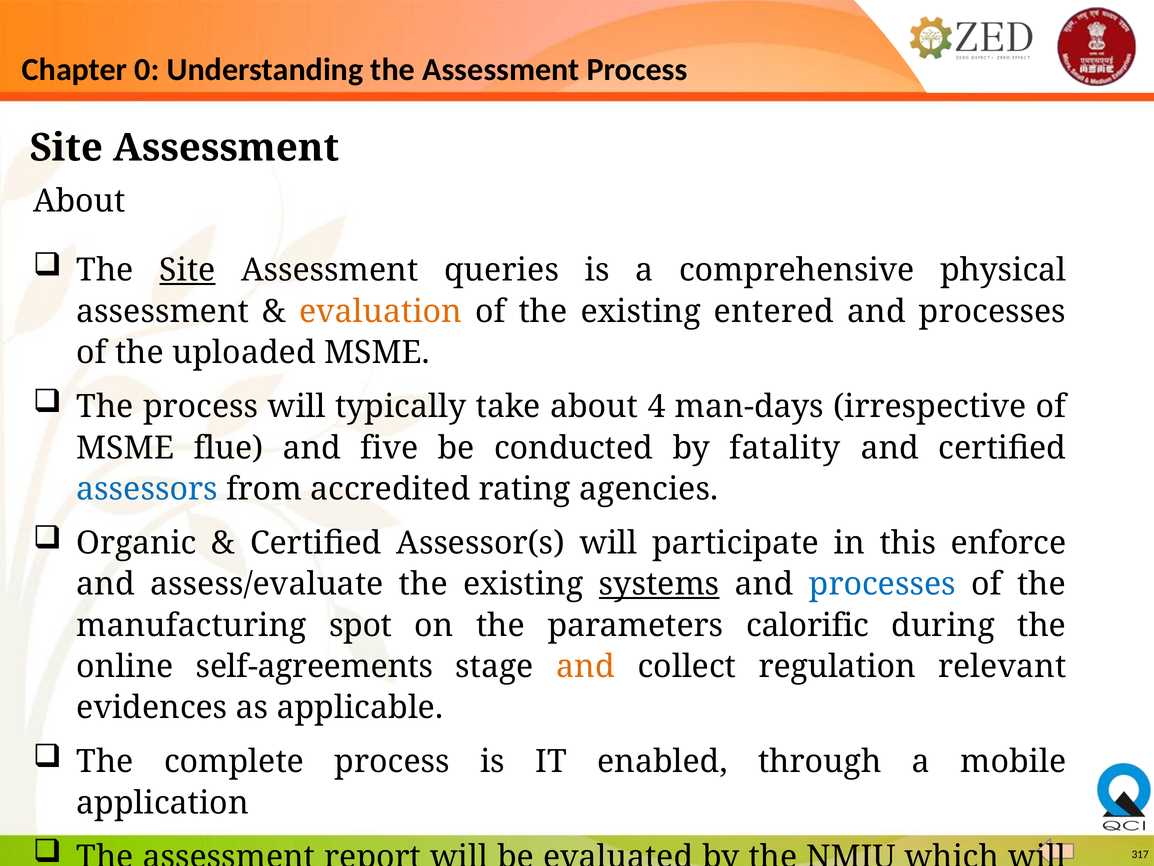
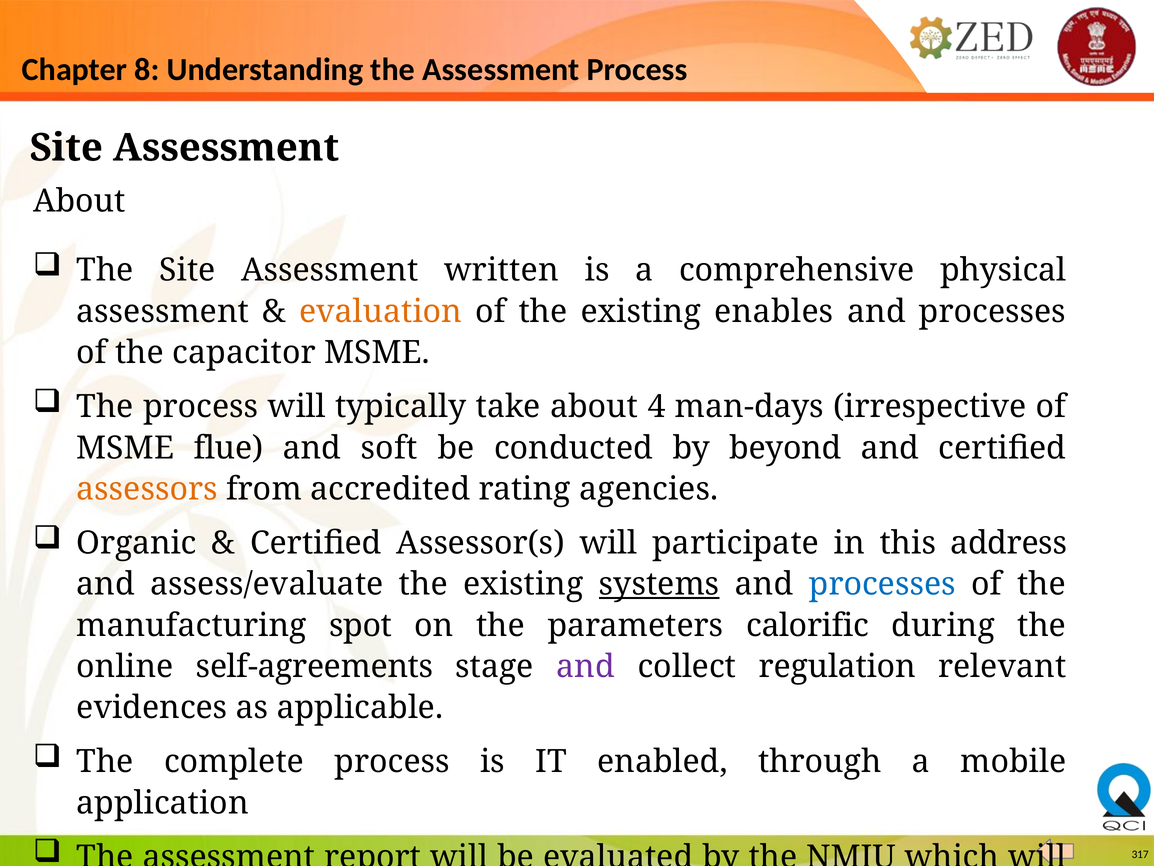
0: 0 -> 8 (147, 70)
Site underline: present -> none (187, 270)
queries: queries -> written (502, 270)
entered: entered -> enables (774, 311)
uploaded: uploaded -> capacitor (244, 353)
five: five -> soft (389, 448)
fatality: fatality -> beyond (785, 448)
assessors colour: blue -> orange (147, 489)
enforce: enforce -> address (1009, 543)
and colour: orange -> purple (586, 666)
